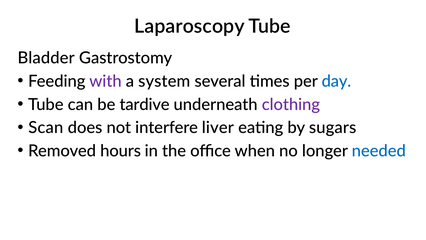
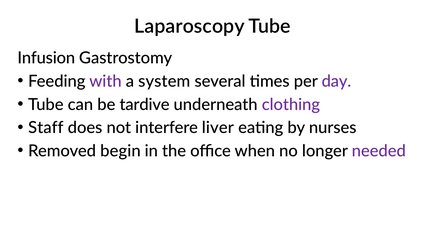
Bladder: Bladder -> Infusion (46, 58)
day colour: blue -> purple (336, 81)
Scan: Scan -> Staff (46, 128)
sugars: sugars -> nurses (333, 128)
hours: hours -> begin (120, 151)
needed colour: blue -> purple (379, 151)
